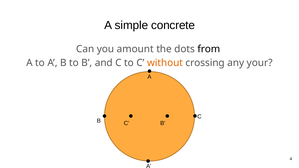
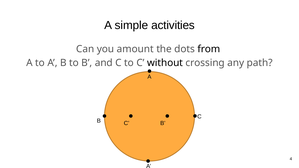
concrete: concrete -> activities (173, 25)
without colour: orange -> black (165, 63)
your: your -> path (260, 63)
